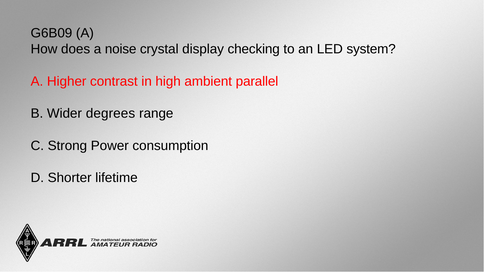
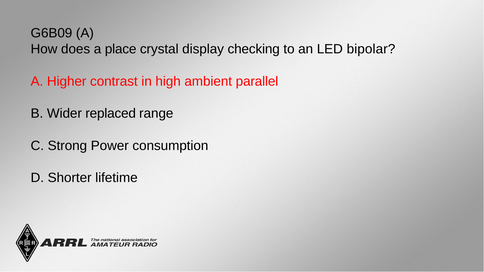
noise: noise -> place (121, 49)
system: system -> bipolar (371, 49)
degrees: degrees -> replaced (111, 114)
